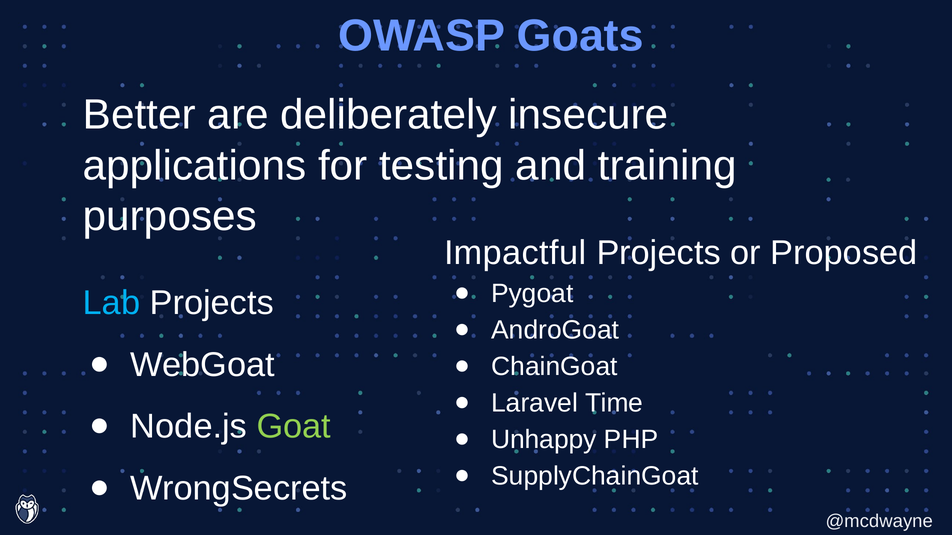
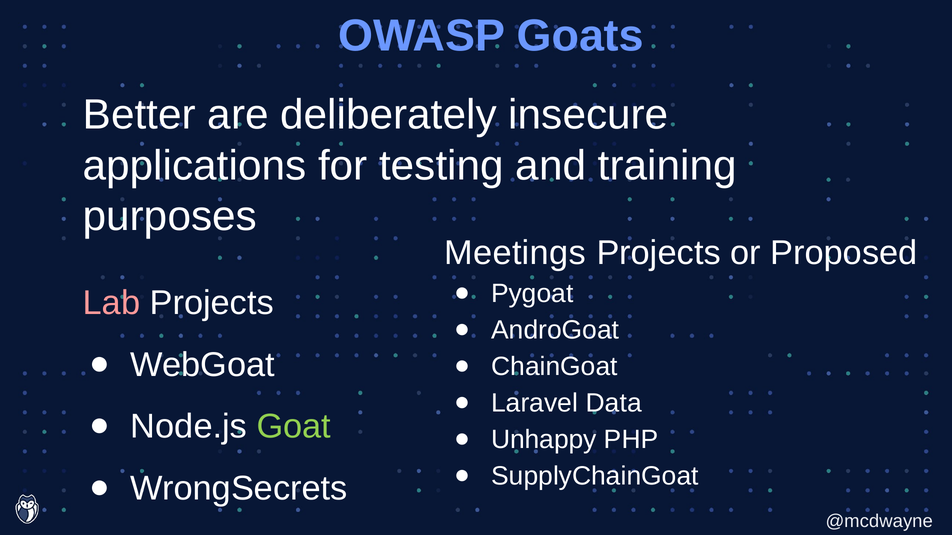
Impactful: Impactful -> Meetings (515, 253)
Lab colour: light blue -> pink (112, 303)
Time: Time -> Data (614, 403)
